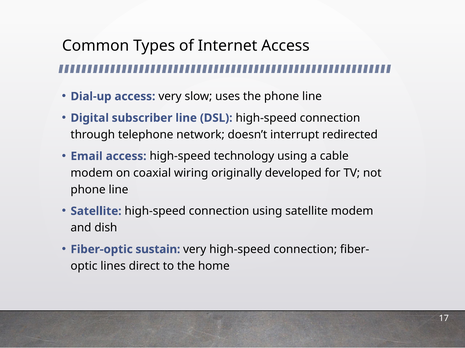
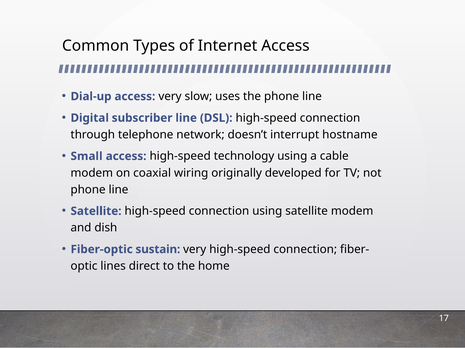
redirected: redirected -> hostname (350, 135)
Email: Email -> Small (87, 156)
